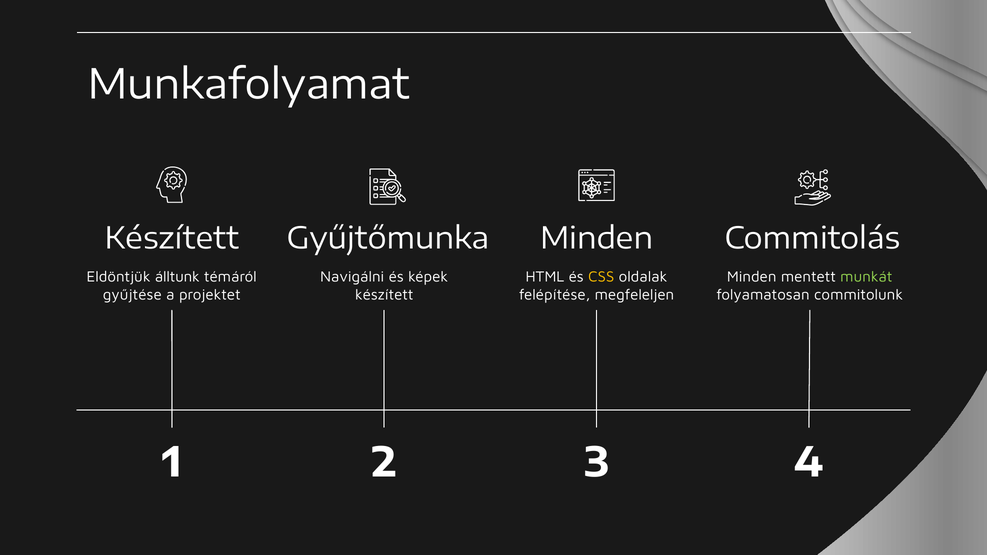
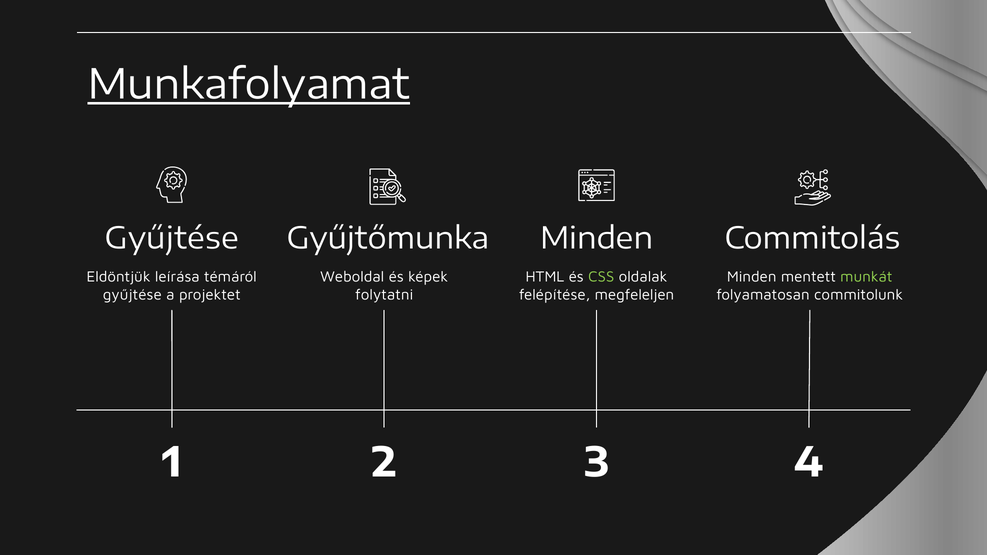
Munkafolyamat underline: none -> present (249, 85)
Készített: Készített -> Gyűjtése (172, 239)
álltunk: álltunk -> leírása (177, 277)
Navigálni: Navigálni -> Weboldal (352, 277)
CSS colour: yellow -> light green (601, 277)
készített: készített -> folytatni (384, 295)
